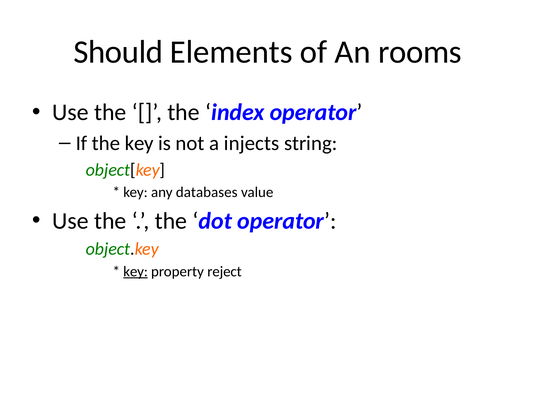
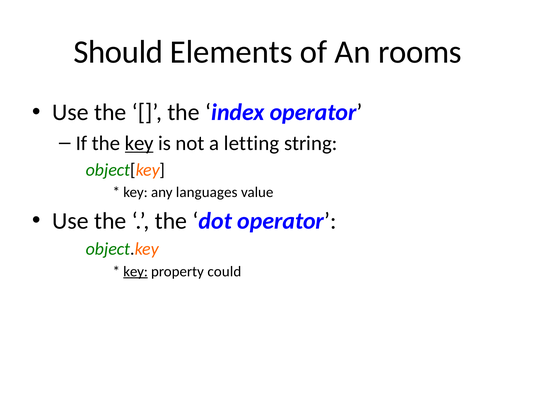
key underline: none -> present (139, 143)
injects: injects -> letting (252, 143)
databases: databases -> languages (207, 192)
reject: reject -> could (224, 271)
